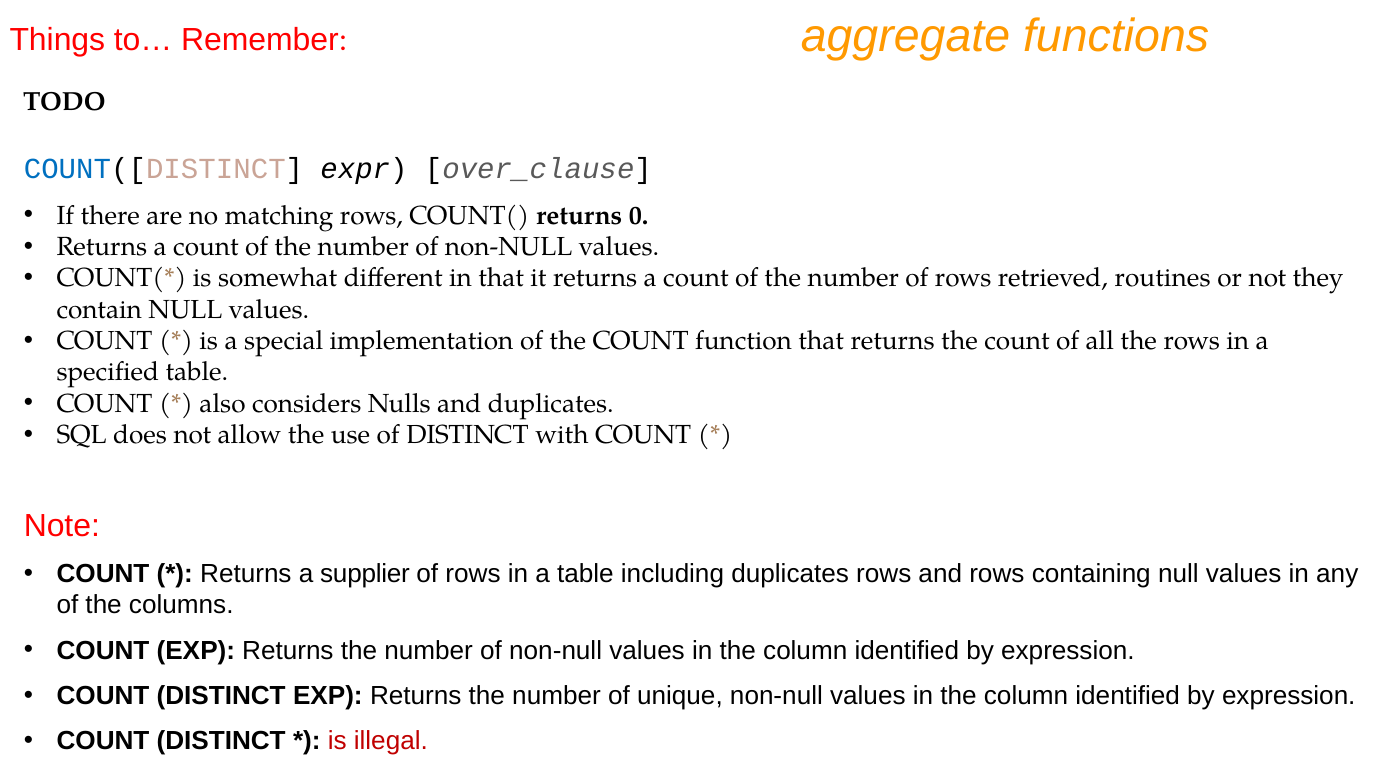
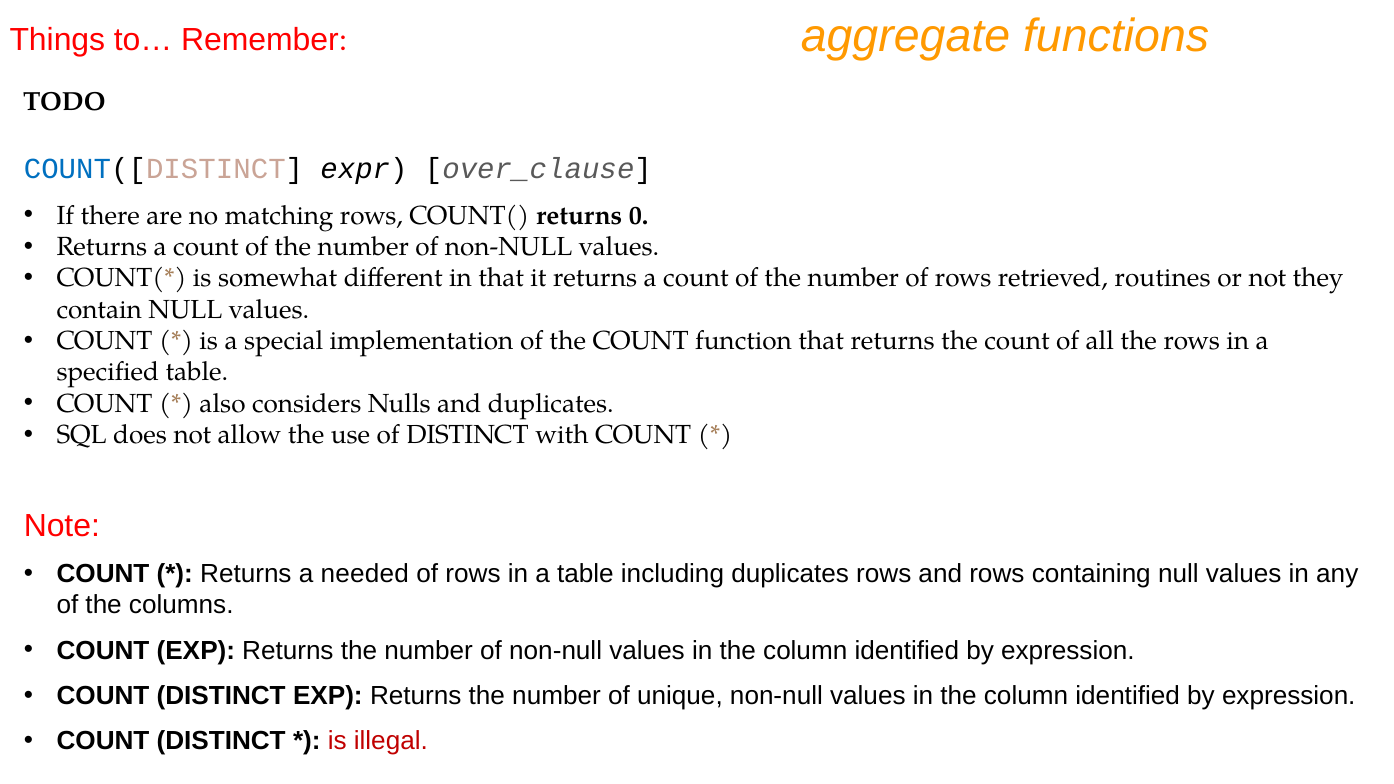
supplier: supplier -> needed (365, 574)
